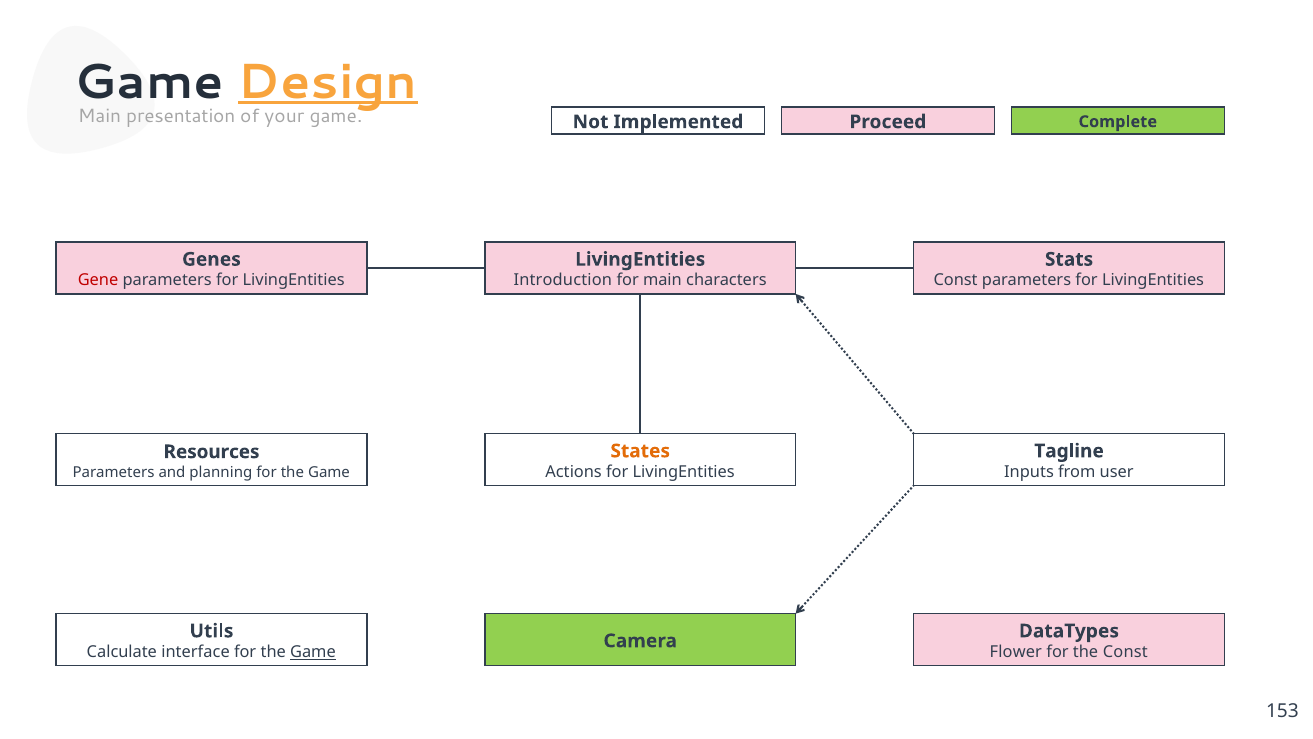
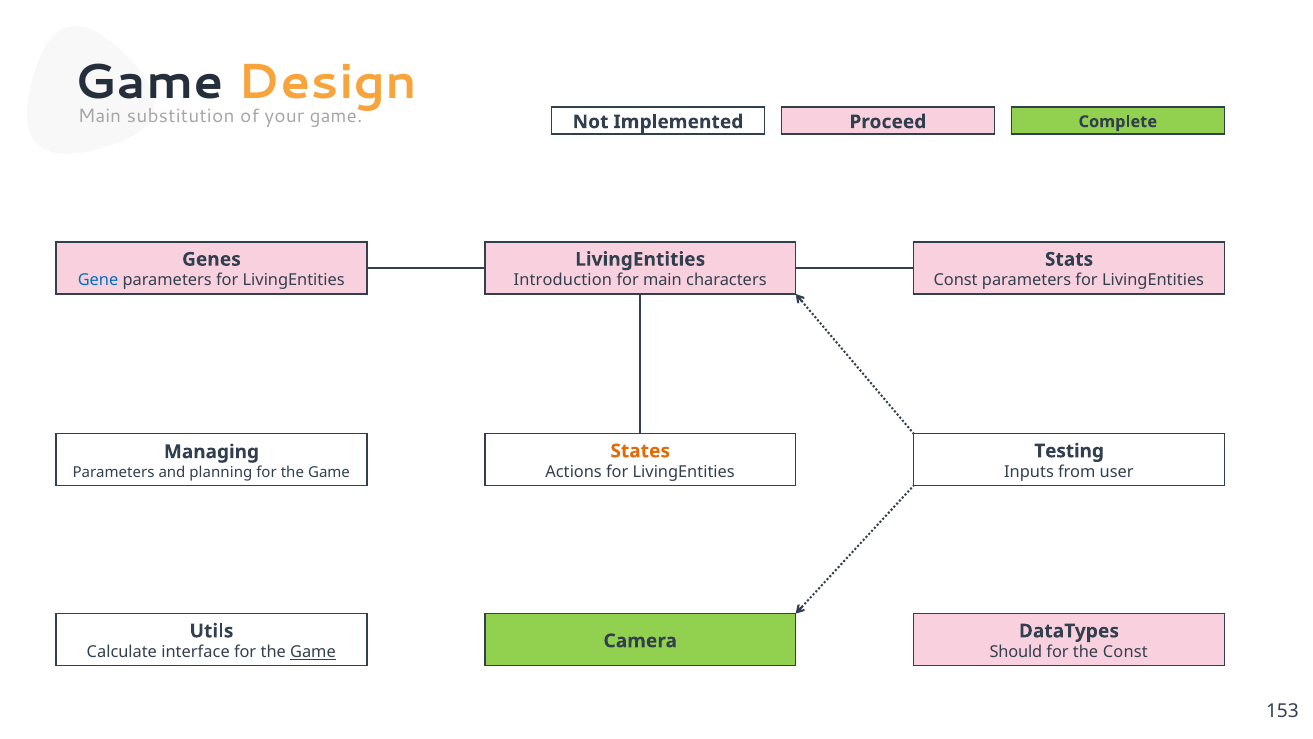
Design underline: present -> none (328, 82)
presentation: presentation -> substitution (181, 117)
Gene colour: red -> blue (98, 280)
Tagline: Tagline -> Testing (1069, 451)
Resources: Resources -> Managing (211, 452)
Flower: Flower -> Should (1016, 652)
